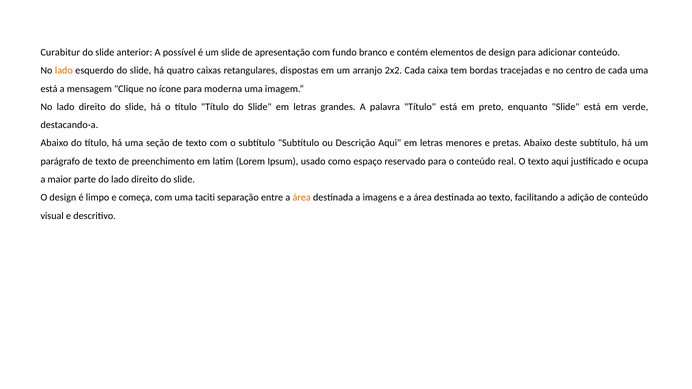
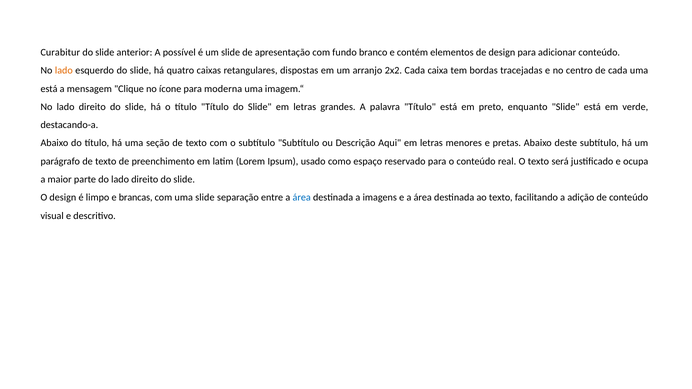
texto aqui: aqui -> será (560, 161)
começa: começa -> brancas (136, 198)
uma taciti: taciti -> slide (205, 198)
área colour: orange -> blue (302, 198)
